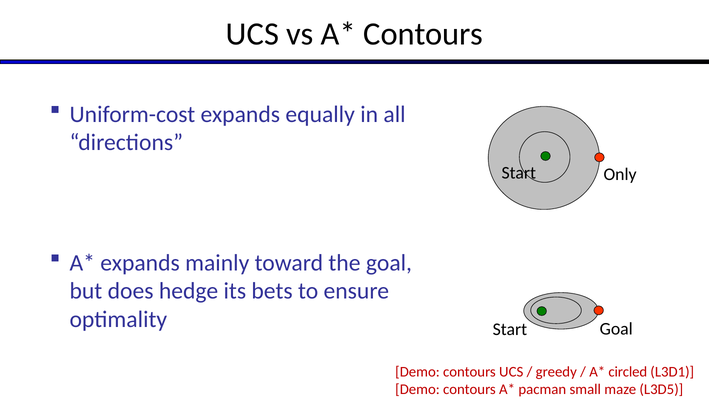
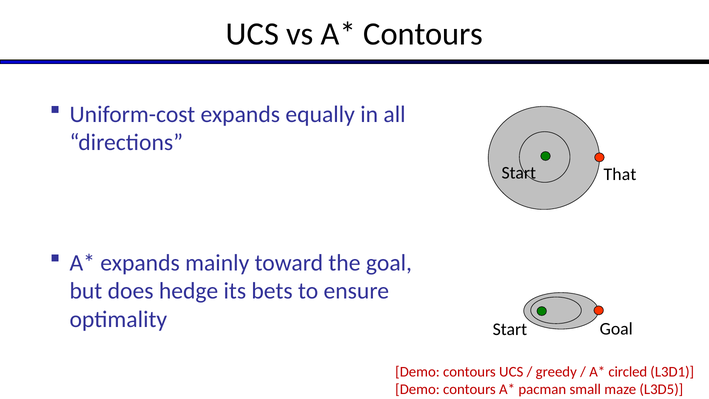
Only: Only -> That (620, 174)
